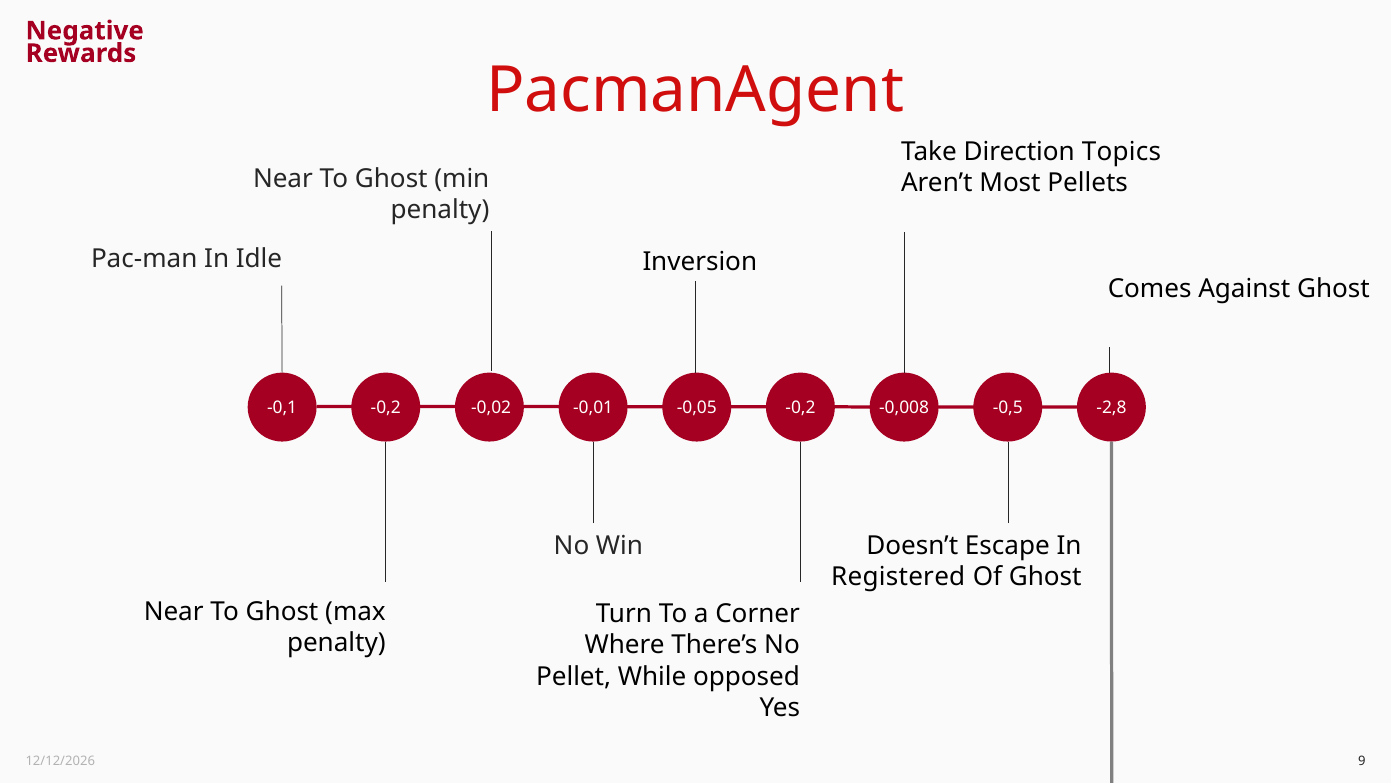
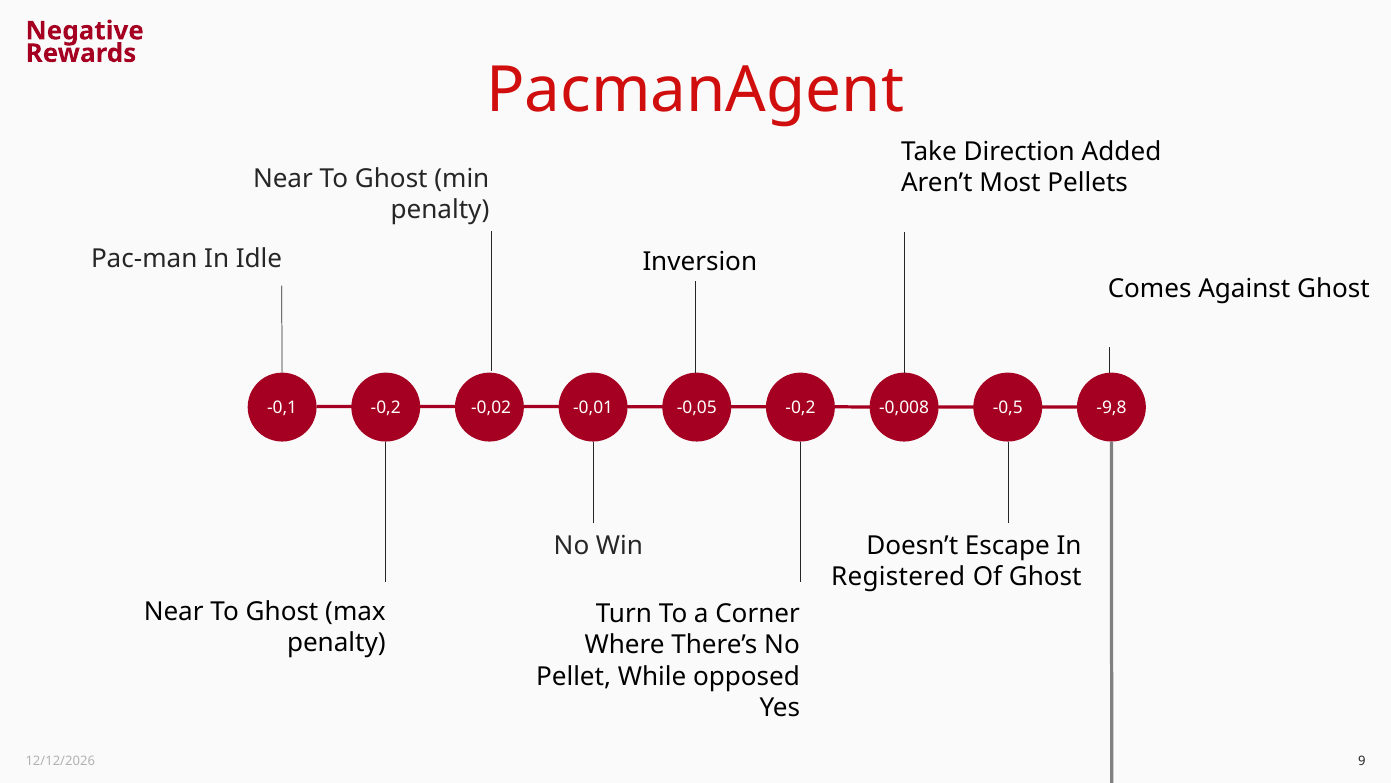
Topics: Topics -> Added (1122, 152)
-2,8: -2,8 -> -9,8 (1111, 407)
